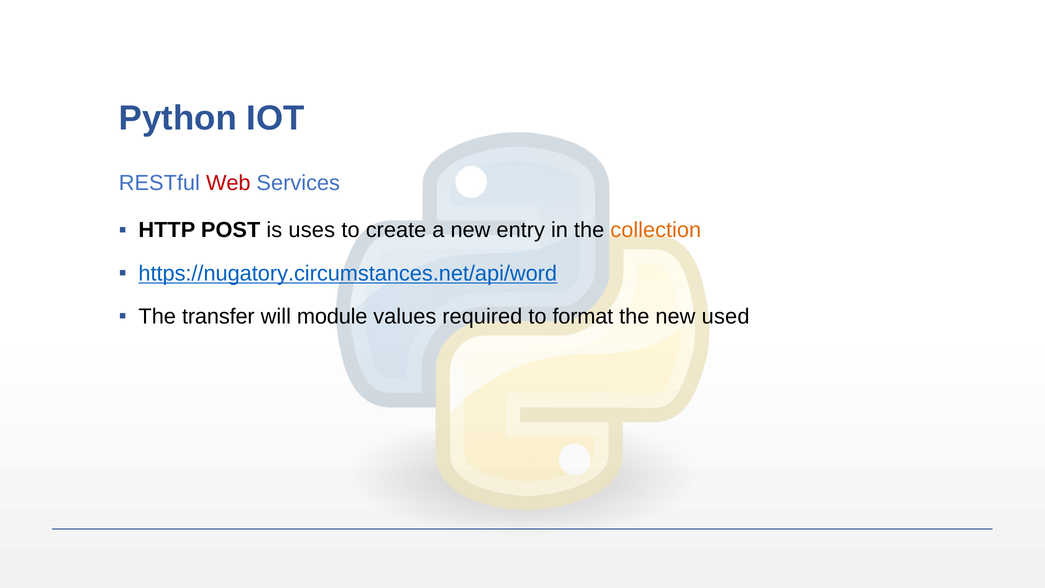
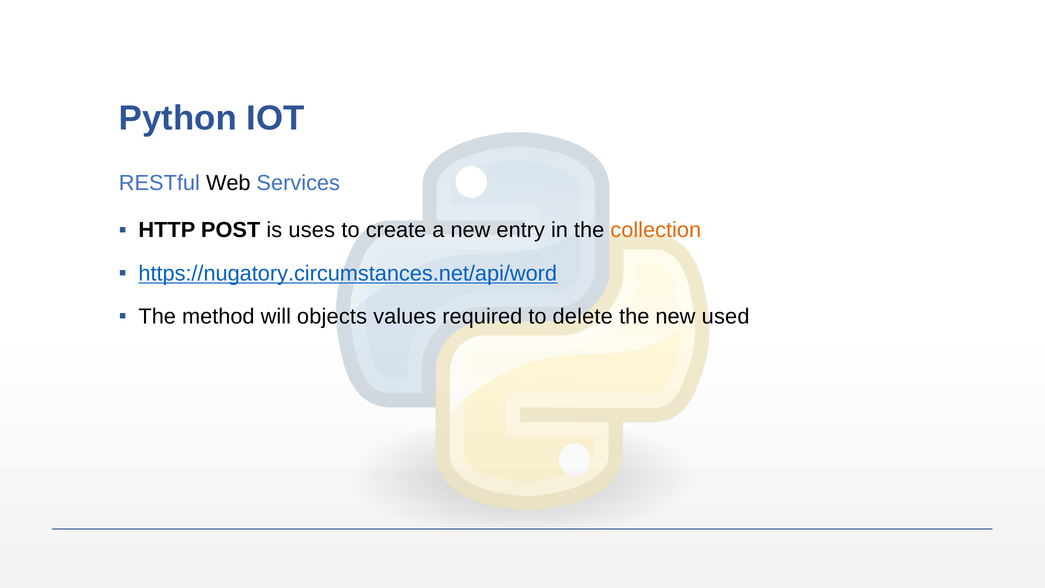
Web colour: red -> black (228, 183)
transfer: transfer -> method (218, 316)
module: module -> objects (332, 316)
format: format -> delete (583, 316)
